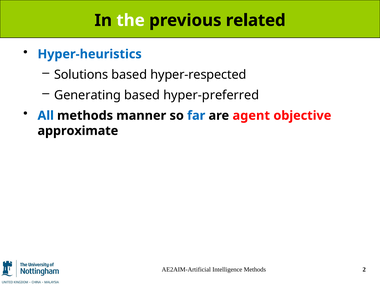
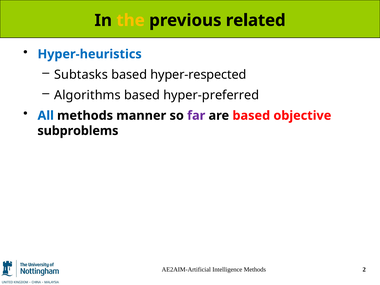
the colour: white -> yellow (131, 20)
Solutions: Solutions -> Subtasks (81, 75)
Generating: Generating -> Algorithms (87, 95)
far colour: blue -> purple (196, 116)
are agent: agent -> based (251, 116)
approximate: approximate -> subproblems (78, 131)
